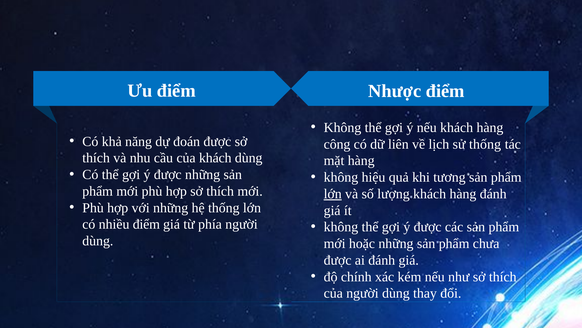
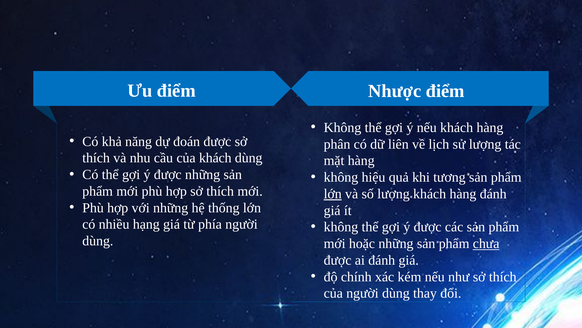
công: công -> phân (337, 144)
sử thống: thống -> lượng (485, 144)
nhiều điểm: điểm -> hạng (146, 224)
chưa underline: none -> present (486, 243)
